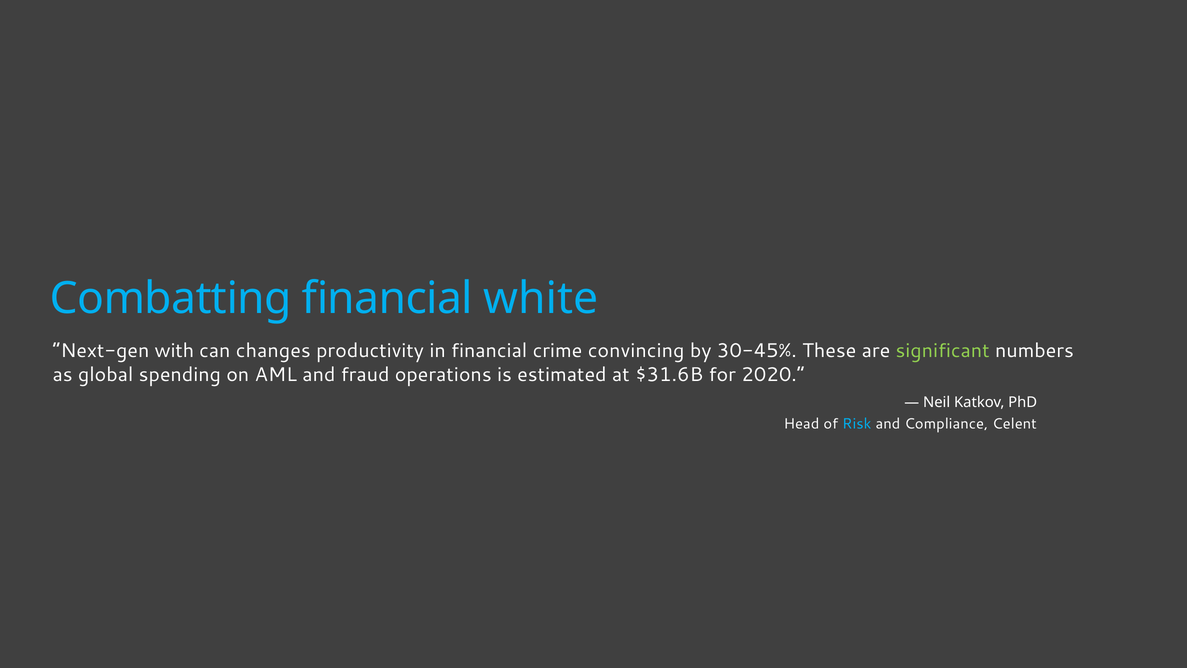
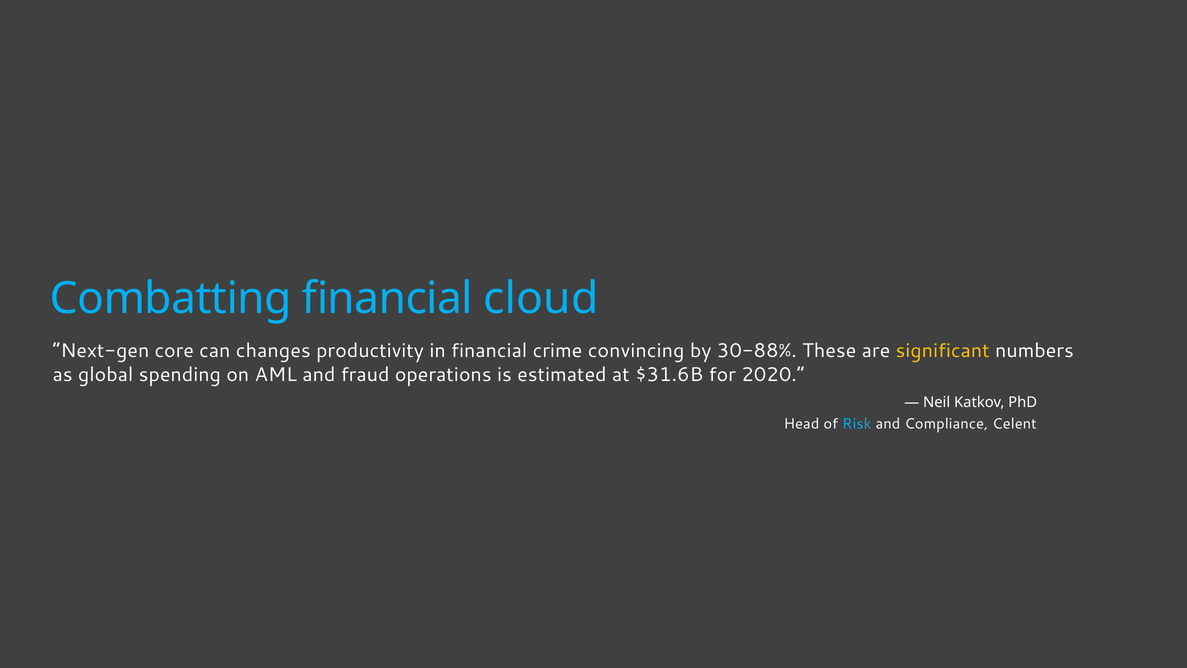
white: white -> cloud (541, 298)
with: with -> core (174, 351)
30-45%: 30-45% -> 30-88% (757, 351)
significant colour: light green -> yellow (943, 351)
